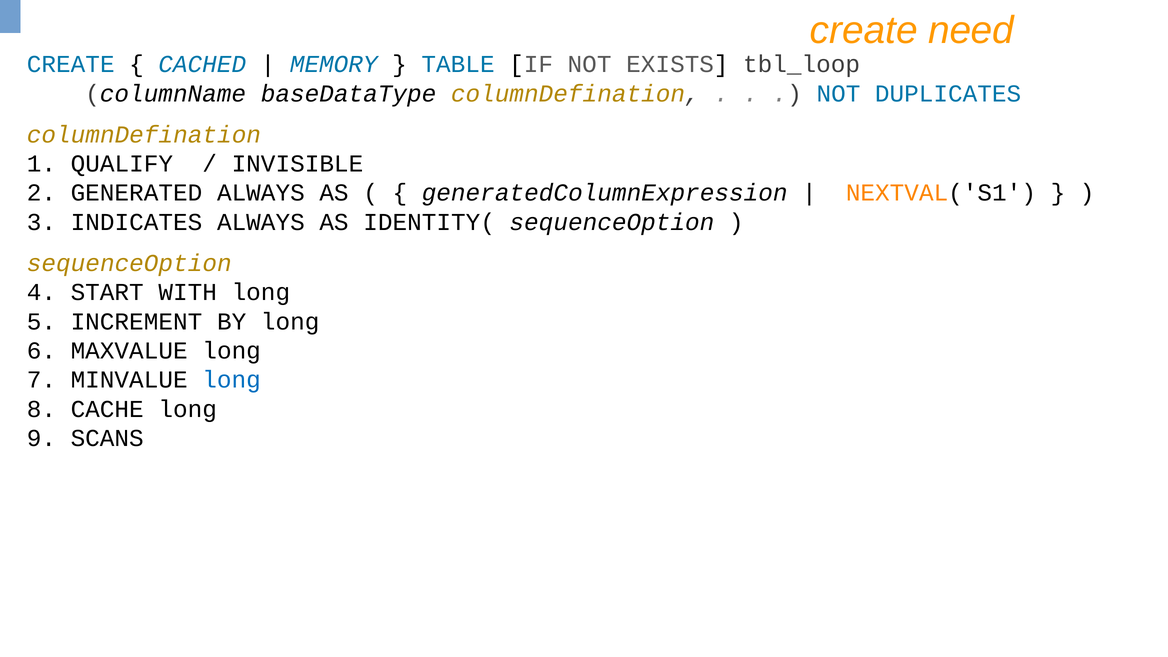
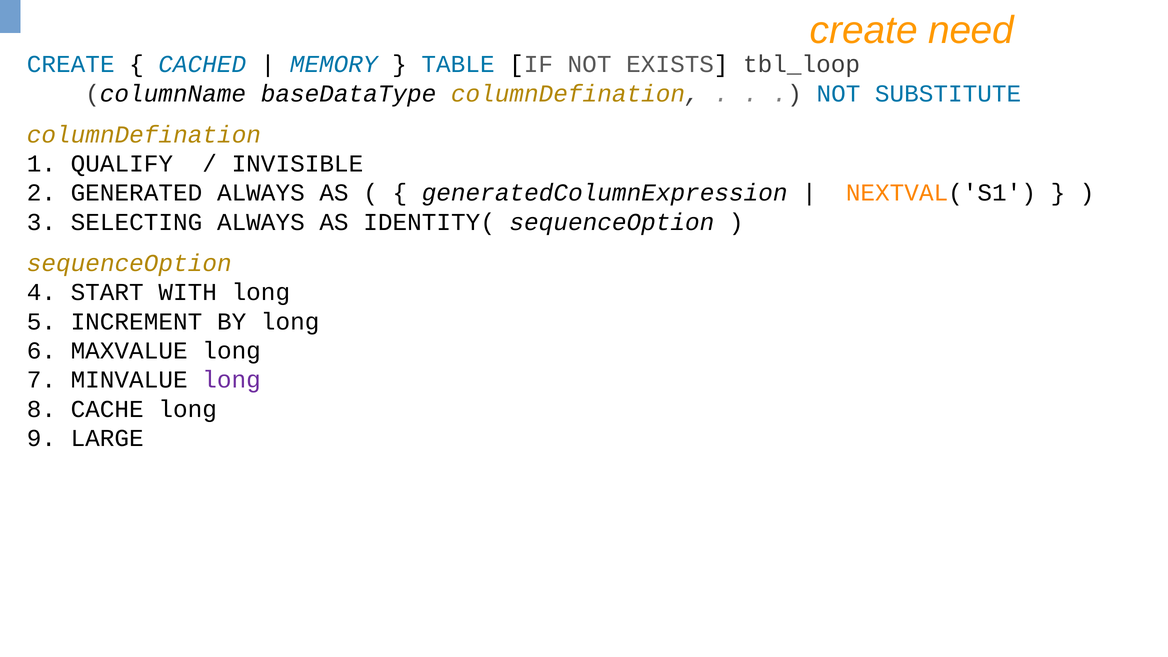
DUPLICATES: DUPLICATES -> SUBSTITUTE (948, 94)
INDICATES: INDICATES -> SELECTING (136, 222)
long colour: blue -> purple (232, 380)
SCANS: SCANS -> LARGE (107, 438)
